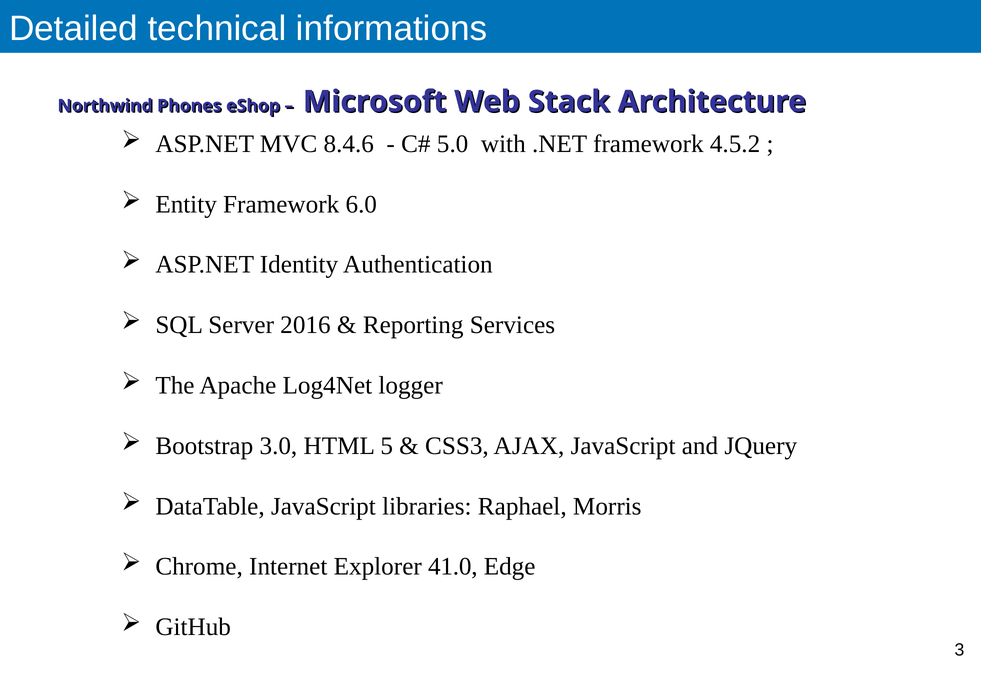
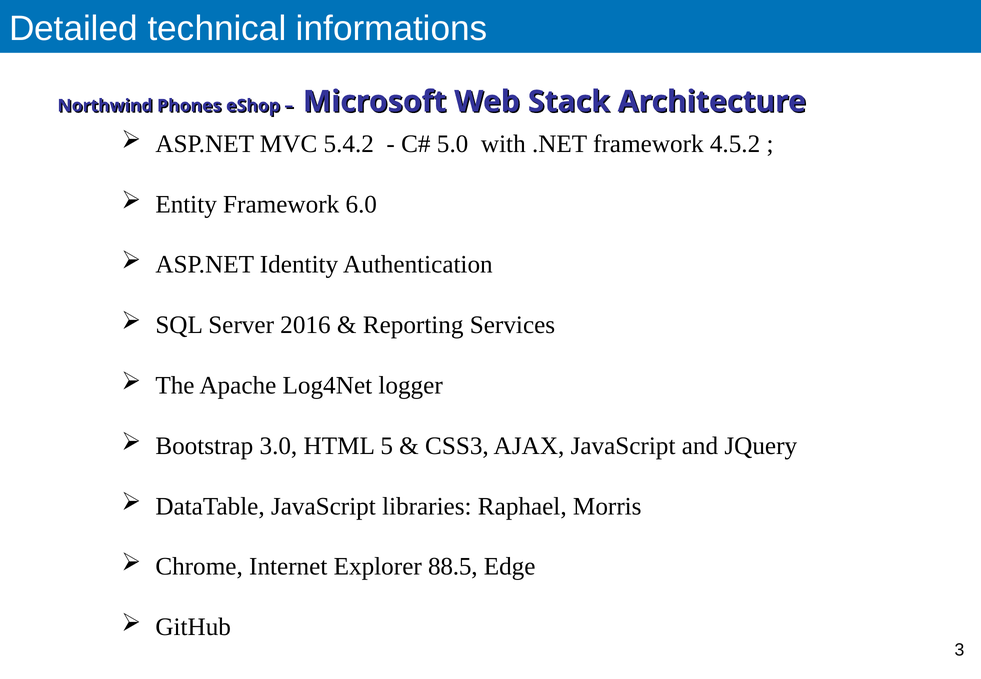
8.4.6: 8.4.6 -> 5.4.2 (349, 144)
41.0: 41.0 -> 88.5 (453, 567)
